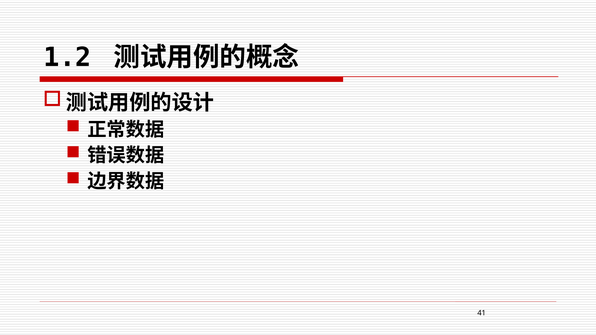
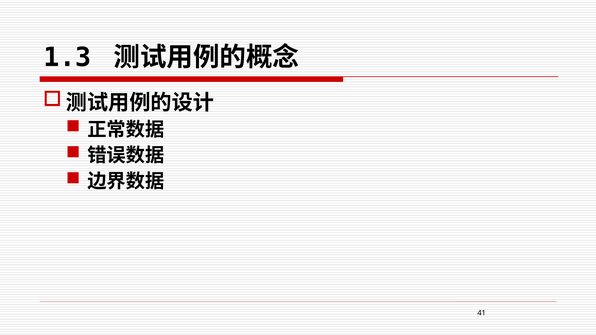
1.2: 1.2 -> 1.3 (67, 57)
